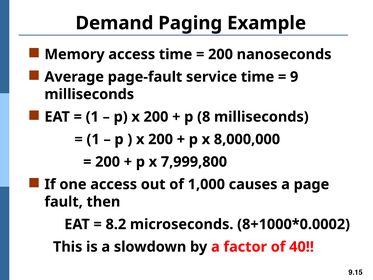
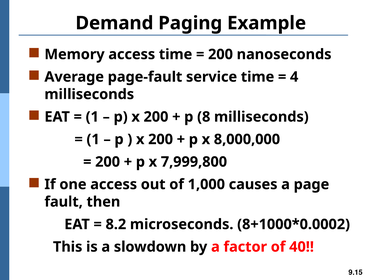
9: 9 -> 4 (294, 77)
